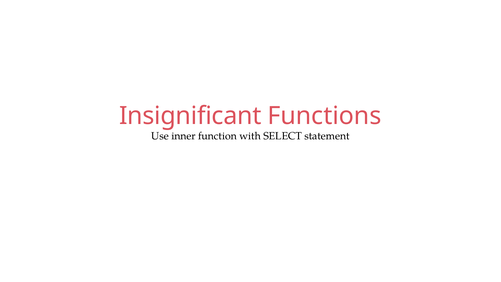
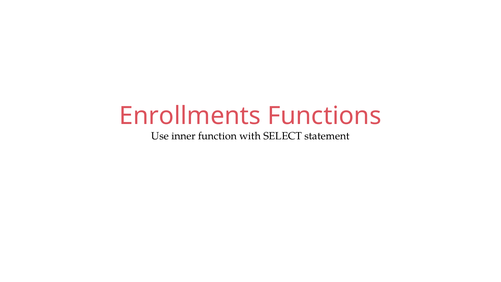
Insignificant: Insignificant -> Enrollments (190, 116)
